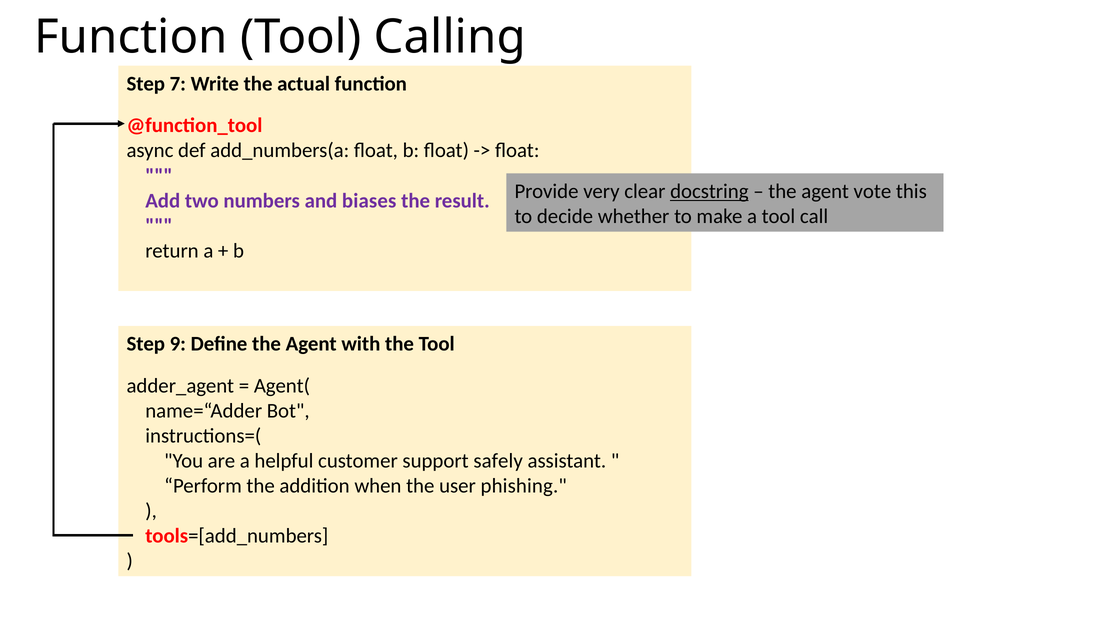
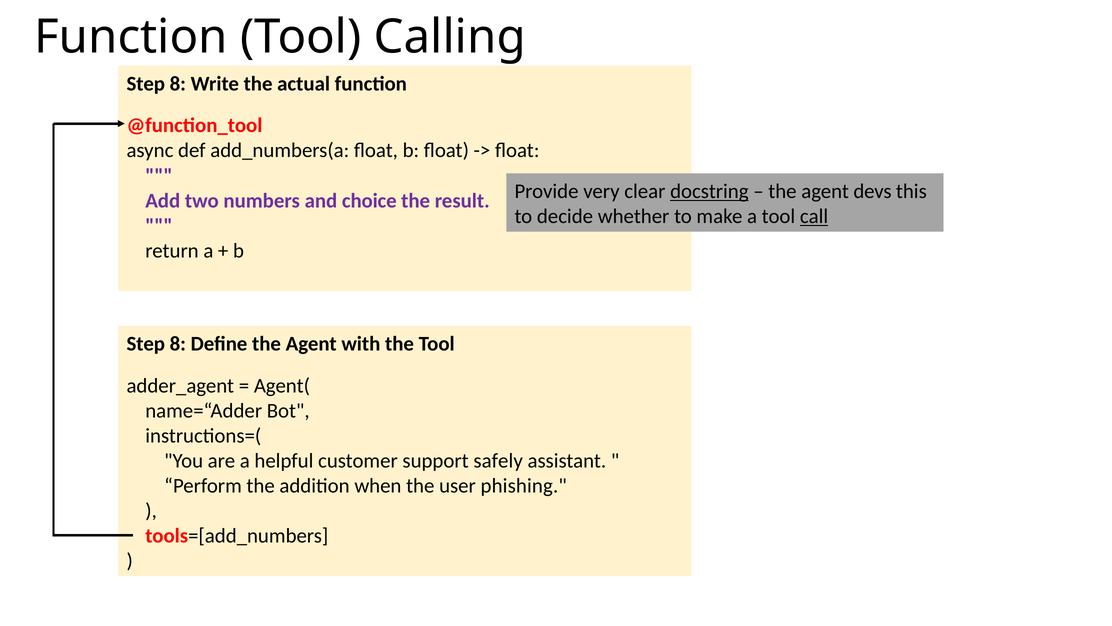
7: 7 -> 8 (178, 84)
vote: vote -> devs (873, 191)
biases: biases -> choice (369, 201)
call underline: none -> present (814, 216)
9: 9 -> 8 (178, 344)
